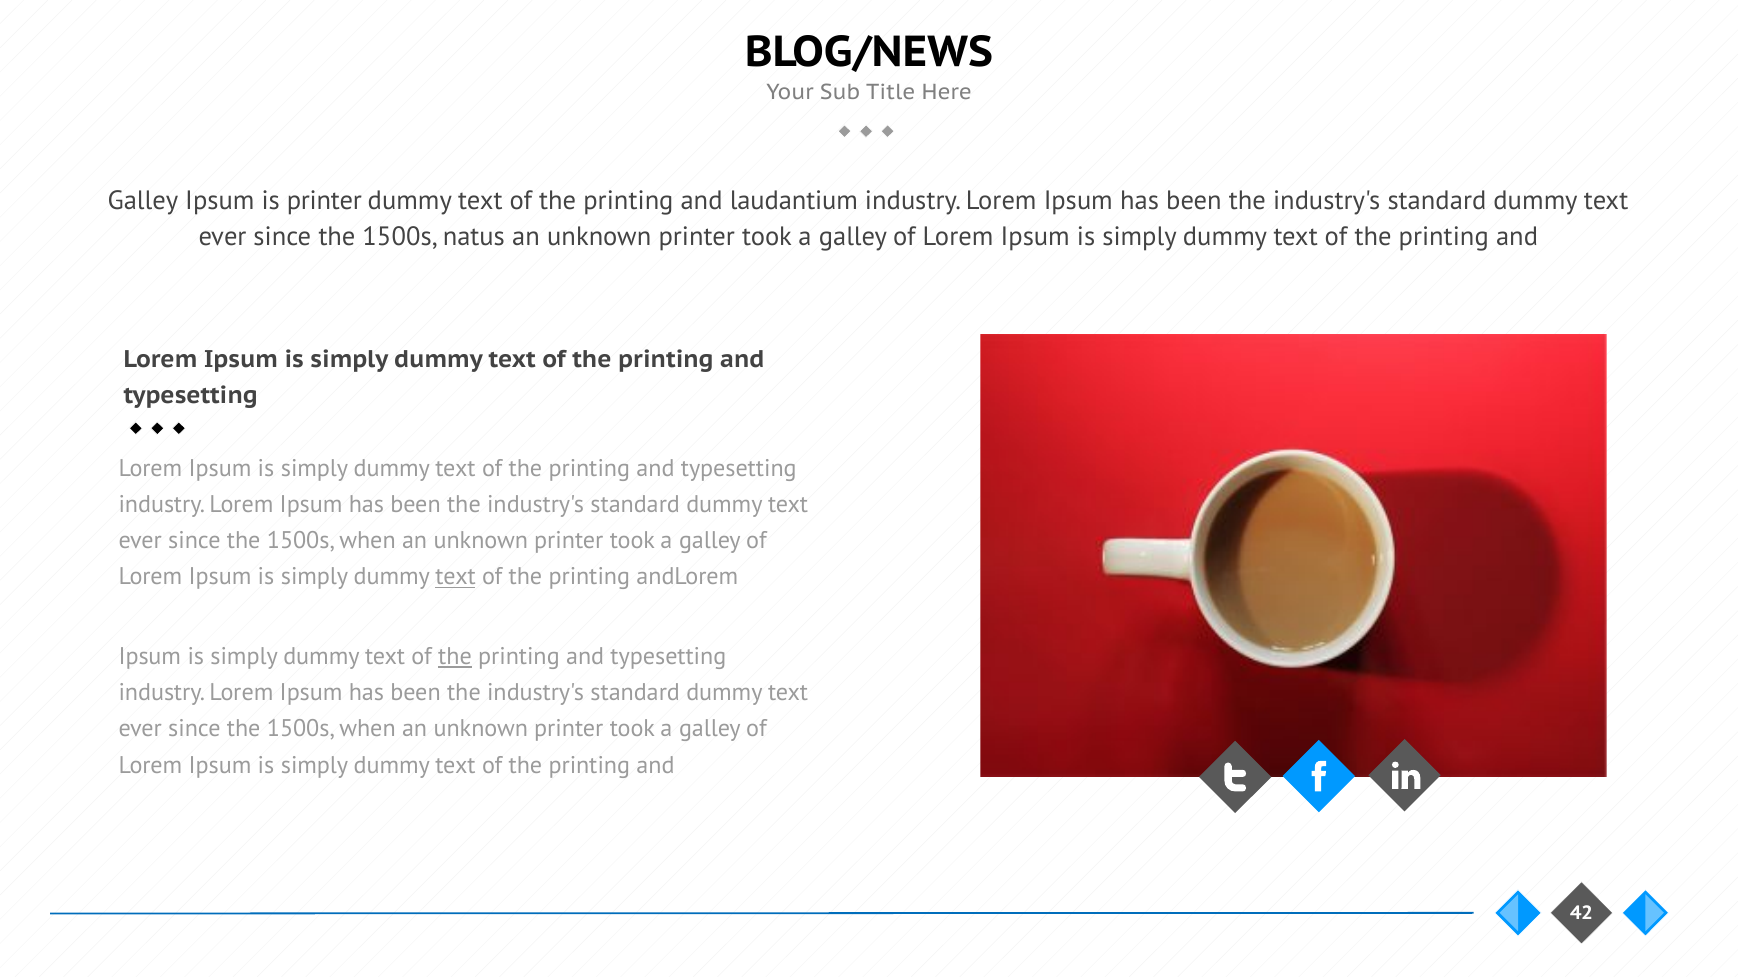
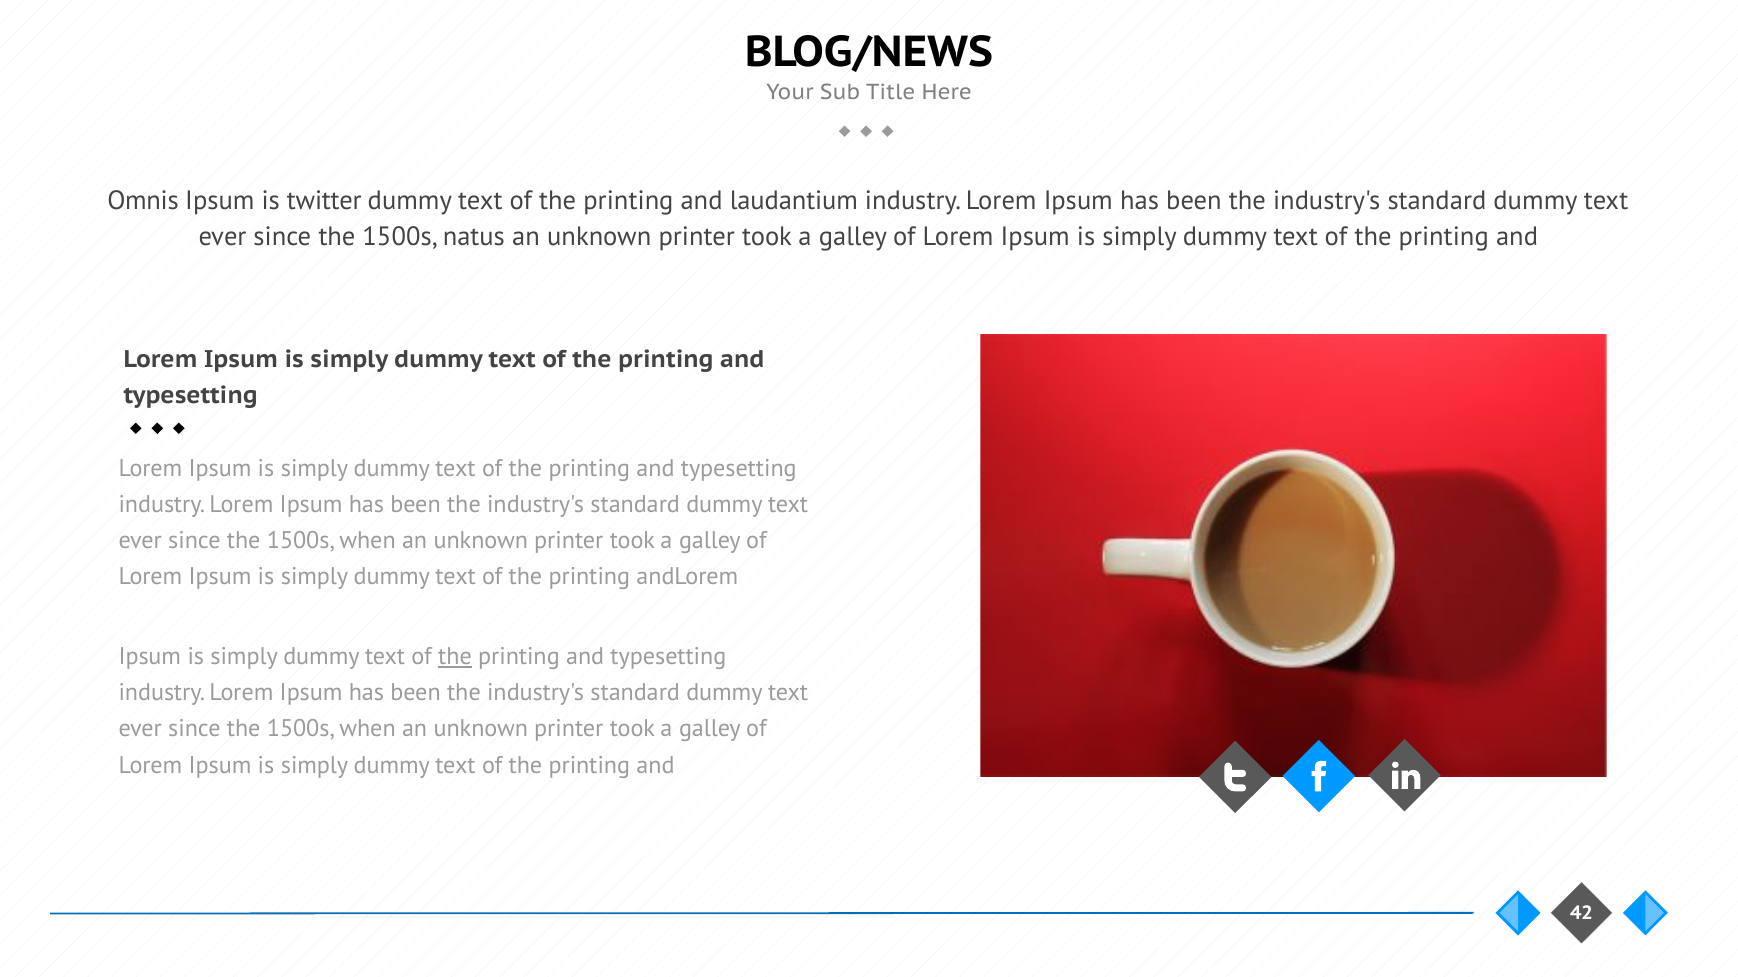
Galley: Galley -> Omnis (143, 201)
is printer: printer -> twitter (324, 201)
text underline: present -> none (456, 577)
